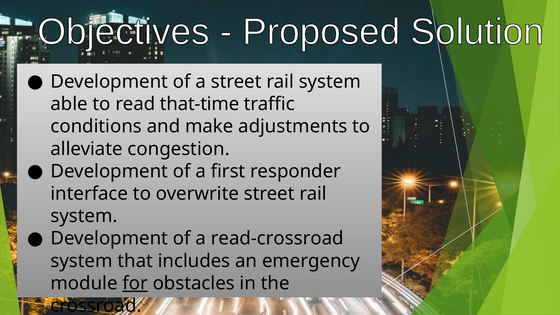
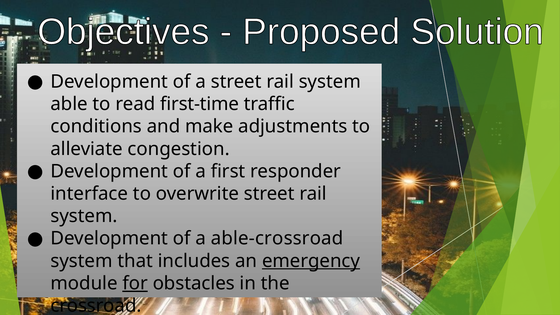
that-time: that-time -> first-time (200, 104)
read-crossroad: read-crossroad -> able-crossroad (277, 238)
emergency underline: none -> present (311, 261)
